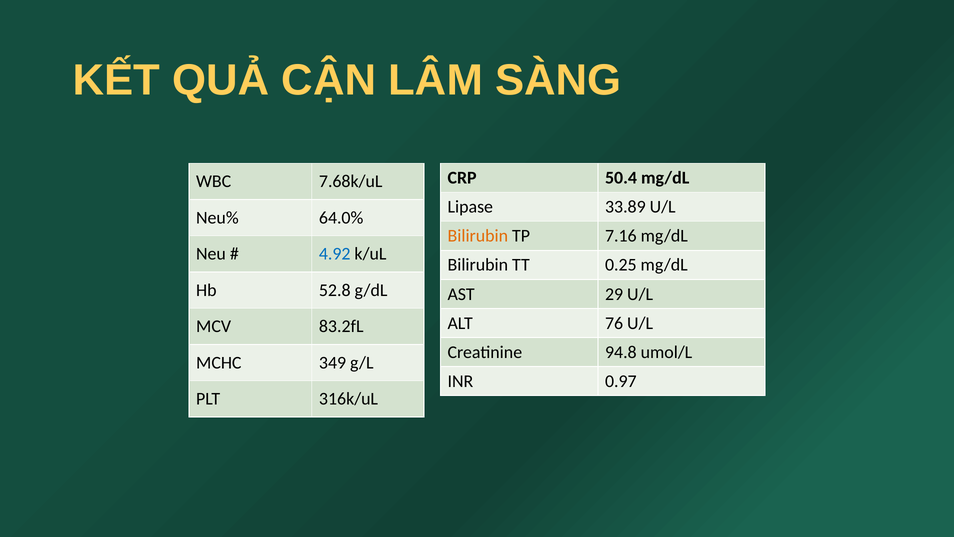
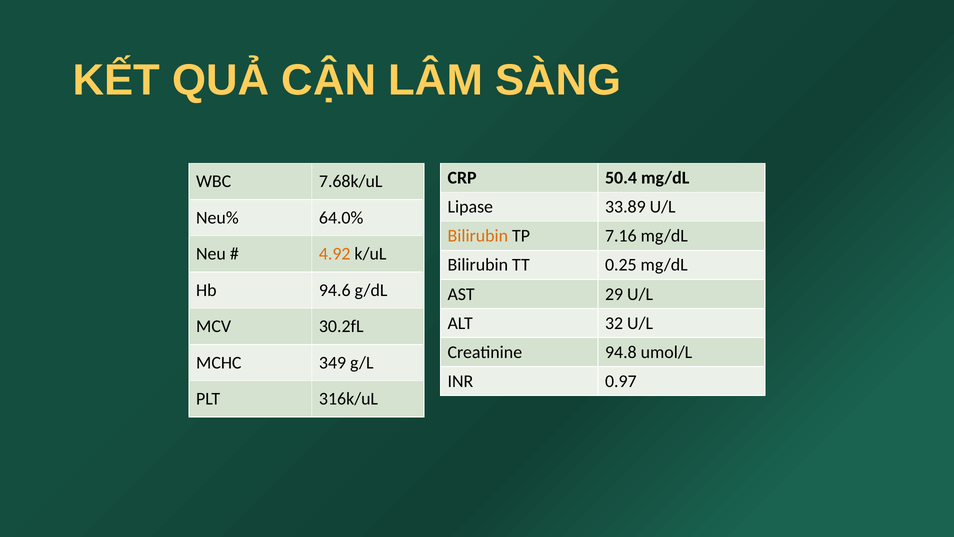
4.92 colour: blue -> orange (335, 254)
52.8: 52.8 -> 94.6 (335, 290)
76: 76 -> 32 (614, 323)
83.2fL: 83.2fL -> 30.2fL (341, 326)
